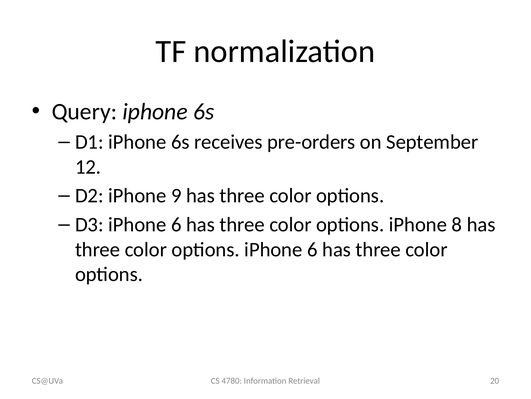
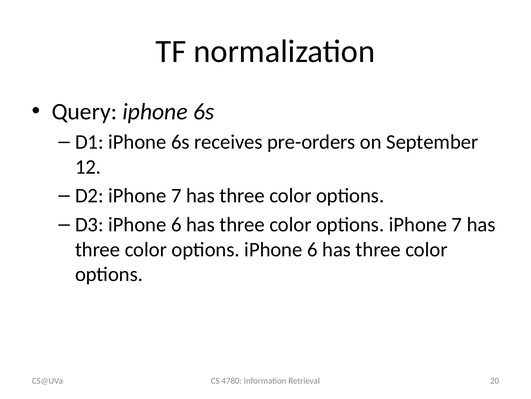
D2 iPhone 9: 9 -> 7 (176, 195)
options iPhone 8: 8 -> 7 (457, 224)
